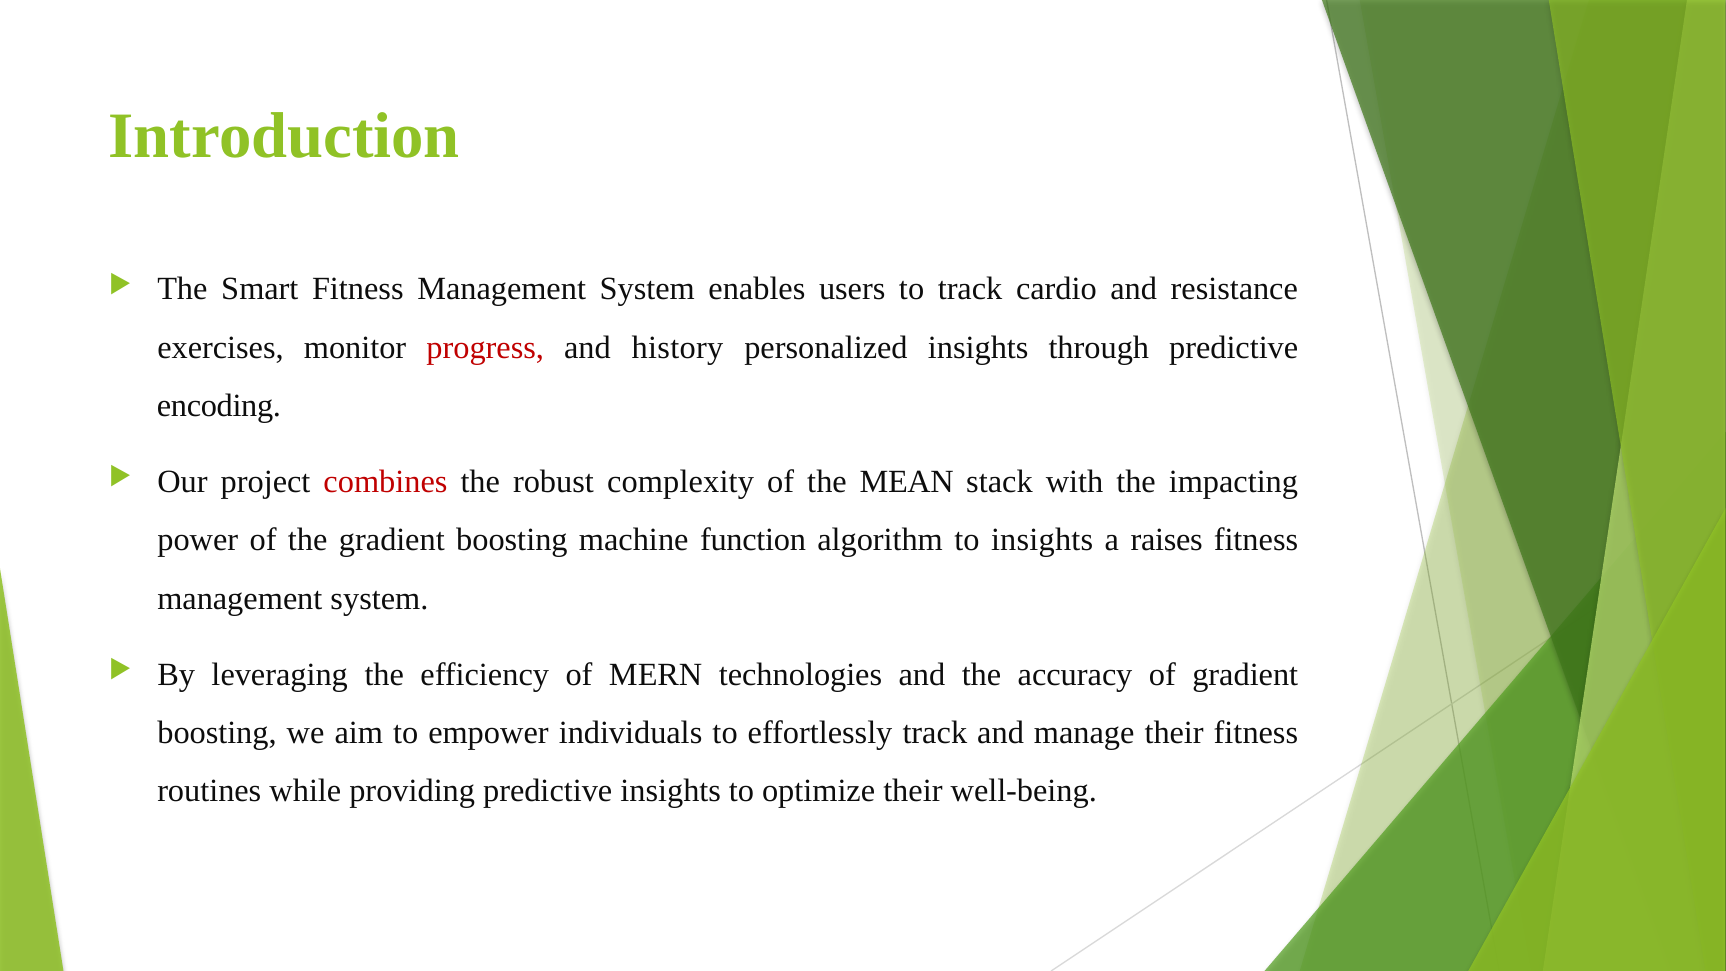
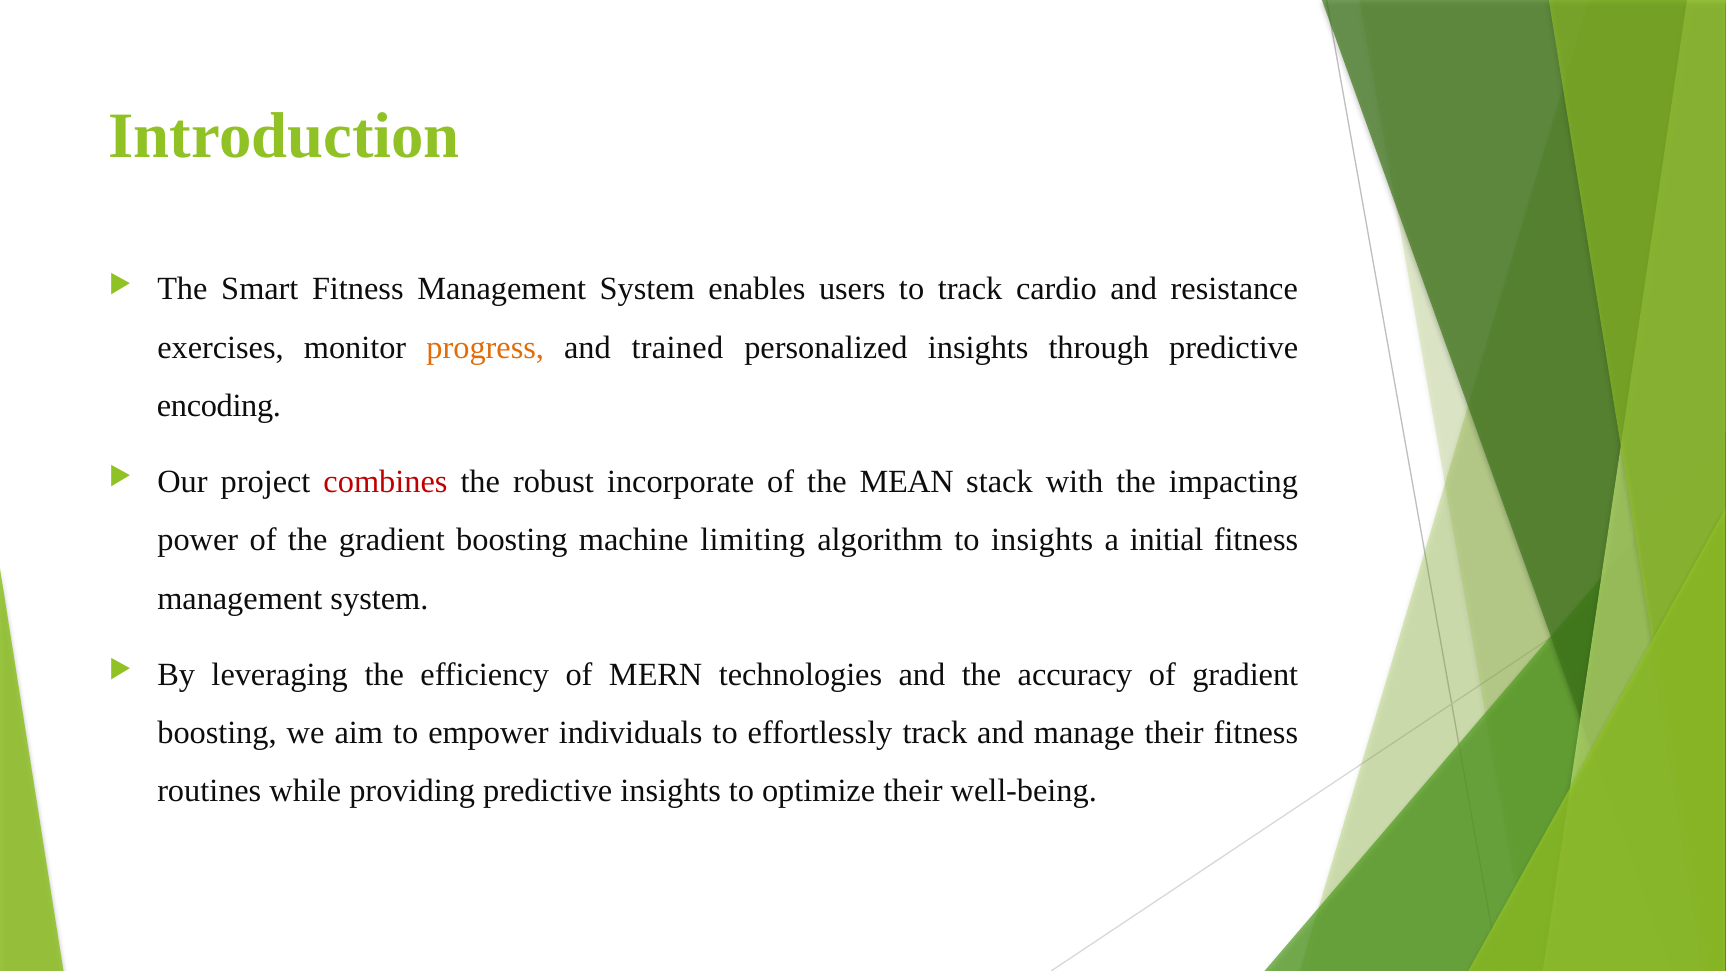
progress colour: red -> orange (485, 347)
history: history -> trained (677, 347)
complexity: complexity -> incorporate (681, 482)
function: function -> limiting (753, 540)
raises: raises -> initial (1167, 540)
